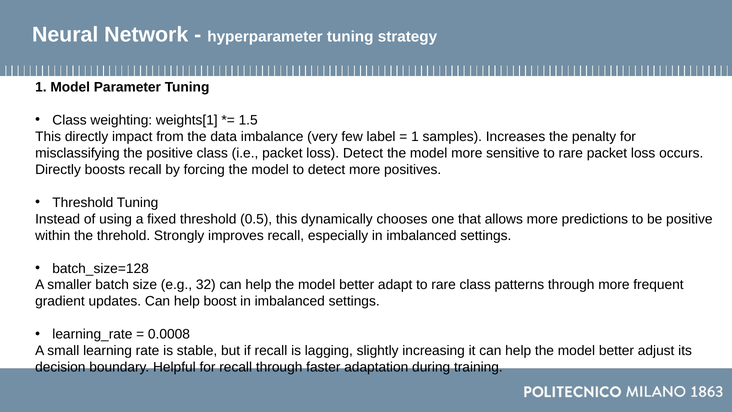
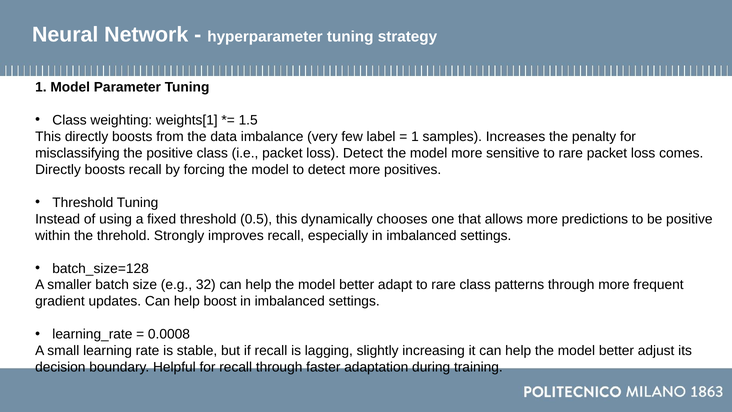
This directly impact: impact -> boosts (132, 137)
occurs: occurs -> comes (681, 153)
